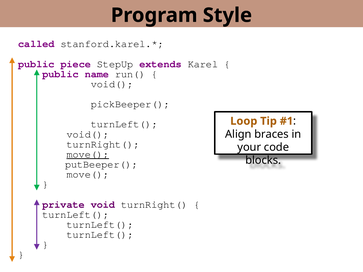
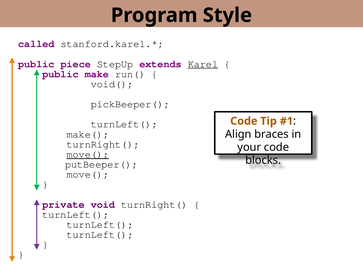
Karel underline: none -> present (203, 64)
name: name -> make (97, 74)
Loop: Loop -> Code (244, 121)
void(: void( -> make( (88, 134)
